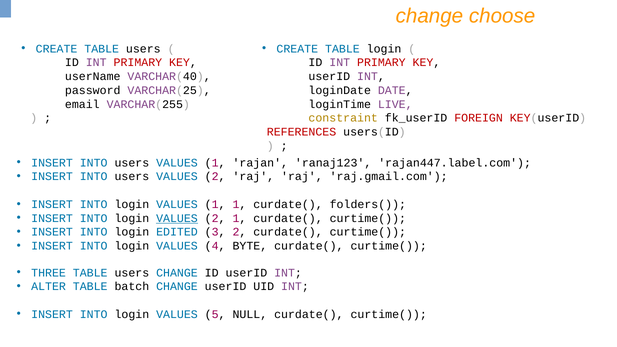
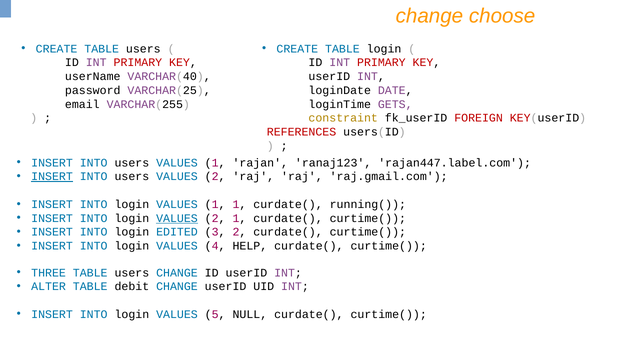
LIVE: LIVE -> GETS (395, 104)
INSERT underline: none -> present (52, 177)
folders(: folders( -> running( (368, 204)
BYTE: BYTE -> HELP (250, 246)
batch: batch -> debit (132, 287)
